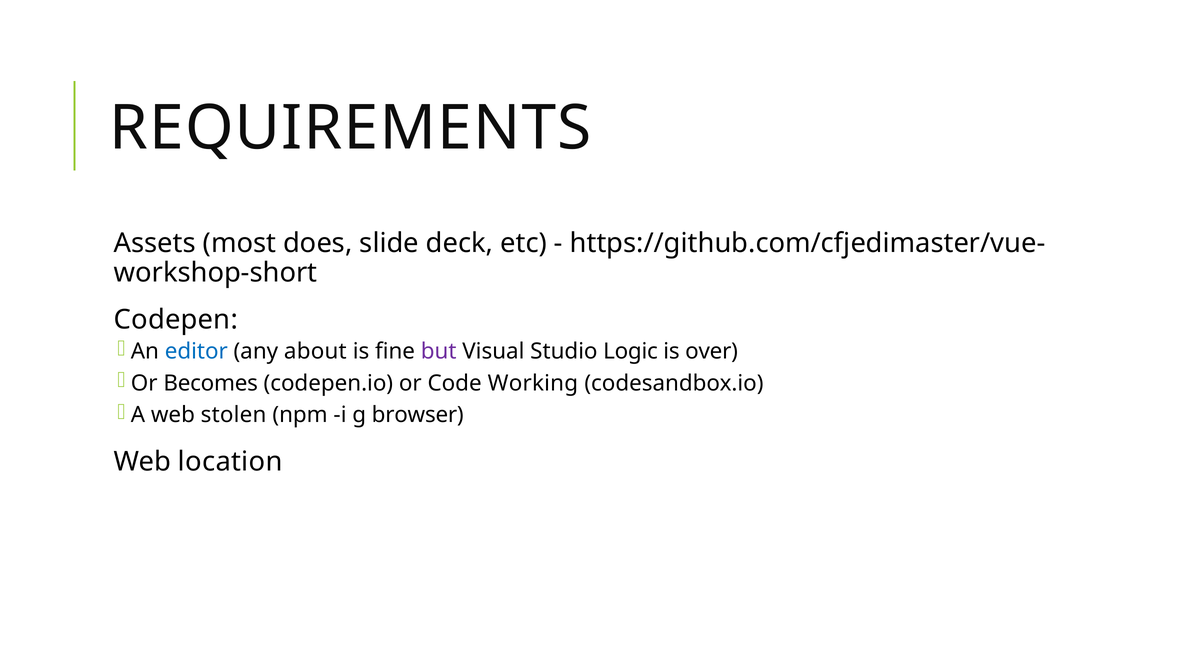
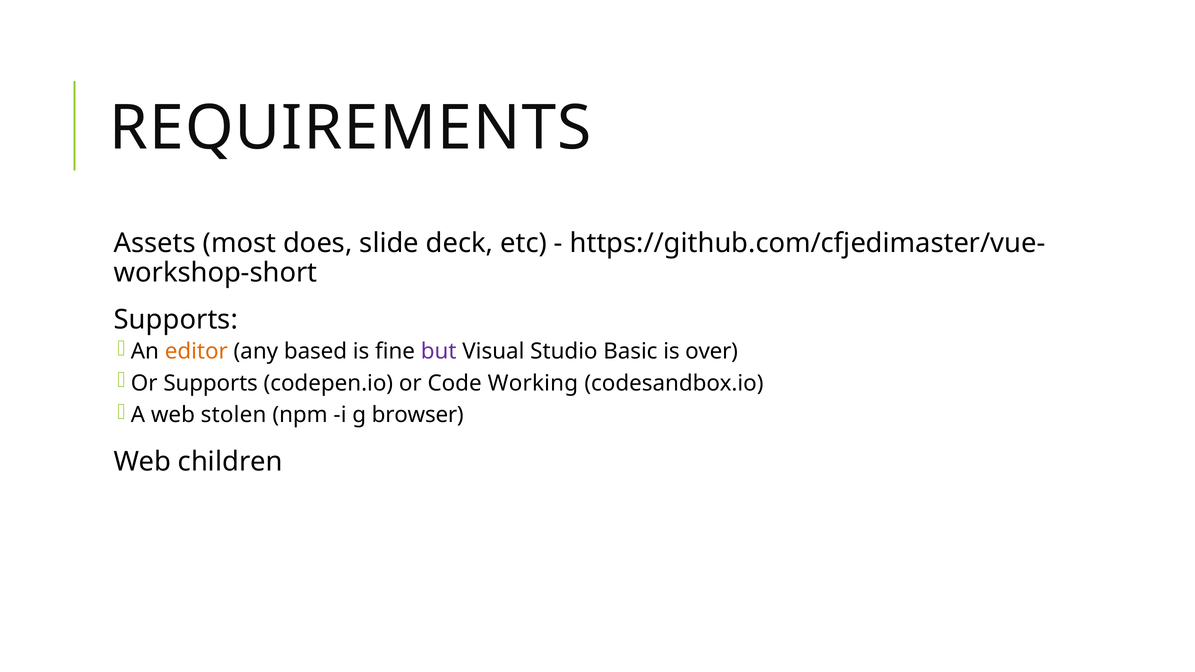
Codepen: Codepen -> Supports (176, 320)
editor colour: blue -> orange (196, 352)
about: about -> based (315, 352)
Logic: Logic -> Basic (630, 352)
Or Becomes: Becomes -> Supports (211, 383)
location: location -> children (230, 462)
